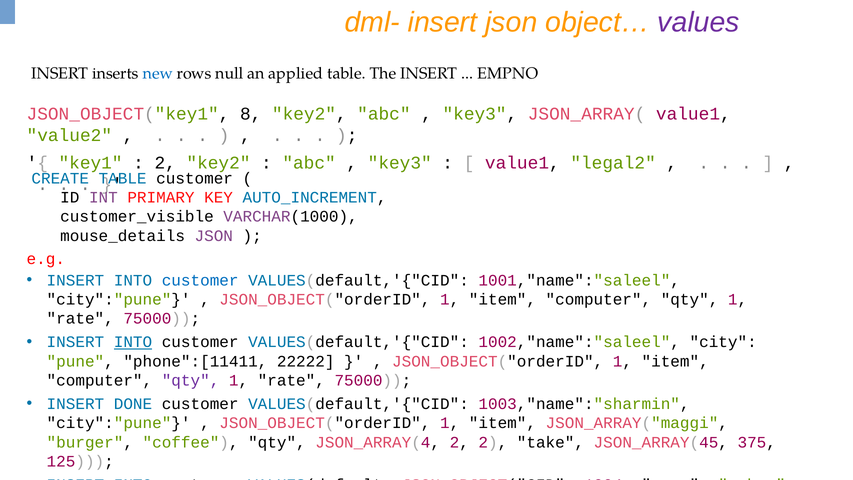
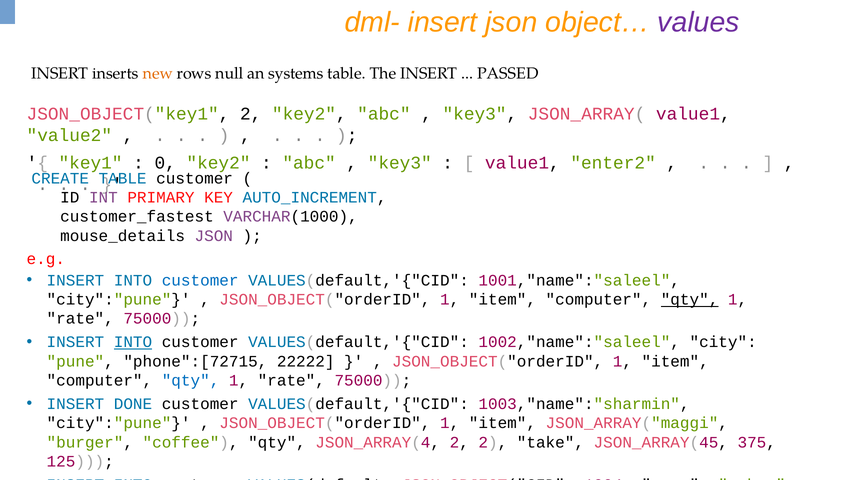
new colour: blue -> orange (158, 74)
applied: applied -> systems (296, 74)
EMPNO: EMPNO -> PASSED (508, 74)
JSON_OBJECT("key1 8: 8 -> 2 (251, 114)
2: 2 -> 0 (165, 163)
legal2: legal2 -> enter2 (613, 163)
customer_visible: customer_visible -> customer_fastest (137, 217)
qty underline: none -> present (690, 299)
phone":[11411: phone":[11411 -> phone":[72715 (195, 361)
qty colour: purple -> blue (191, 380)
